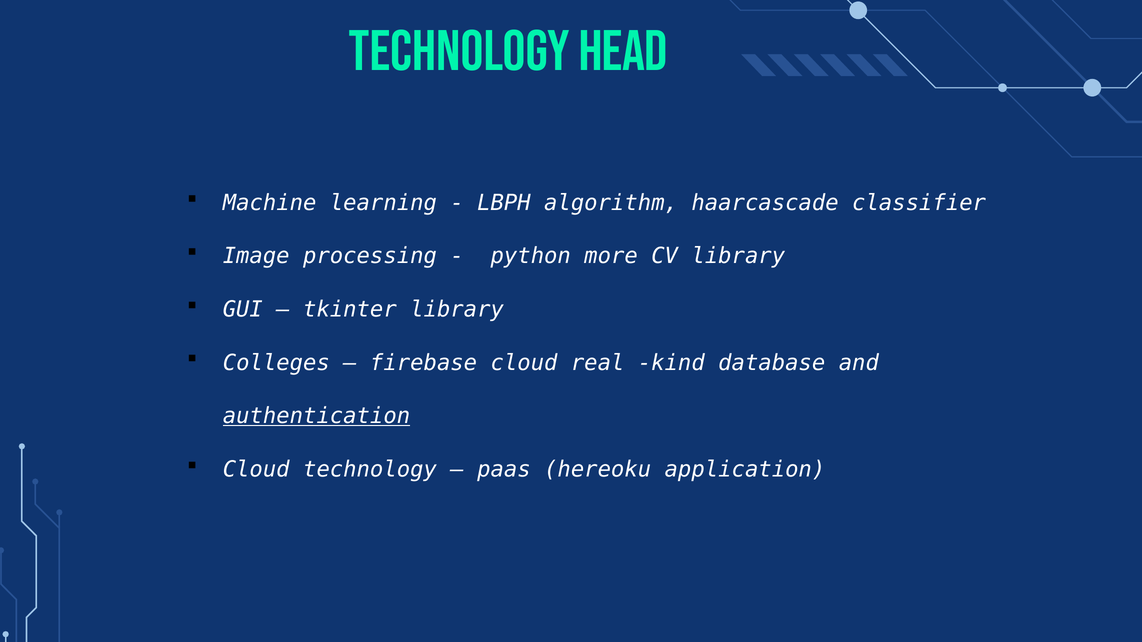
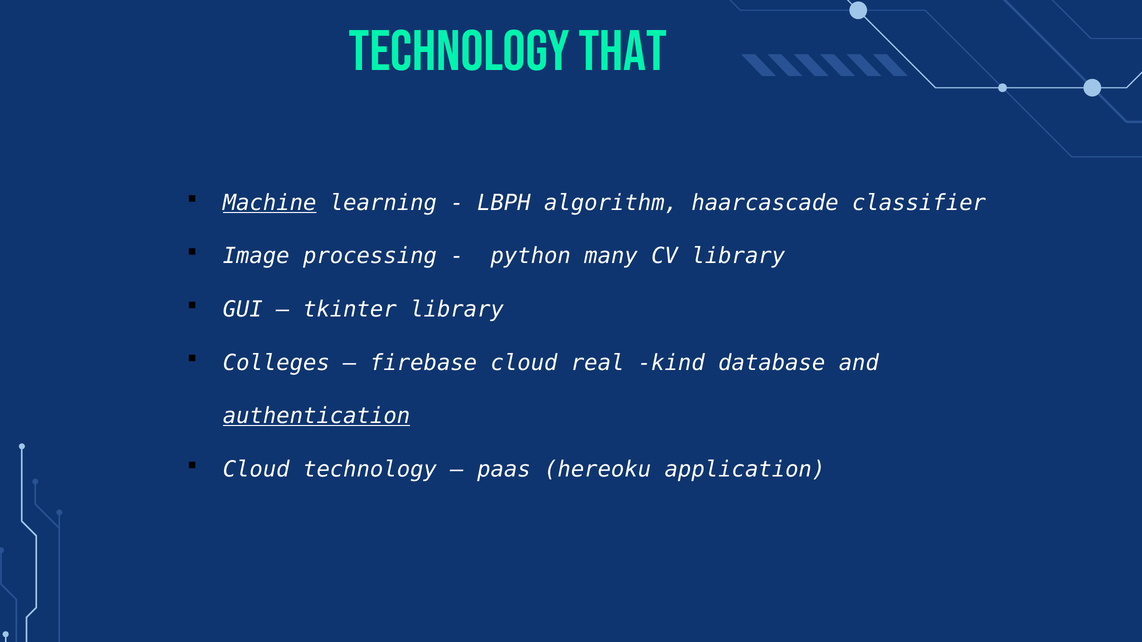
Head: Head -> That (623, 51)
Machine underline: none -> present (270, 203)
more: more -> many (611, 256)
